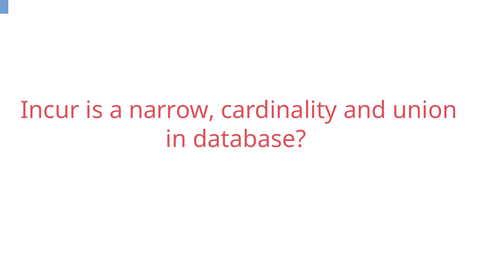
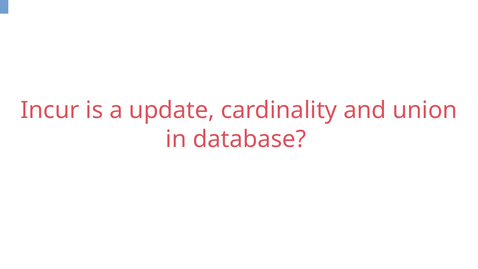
narrow: narrow -> update (172, 110)
